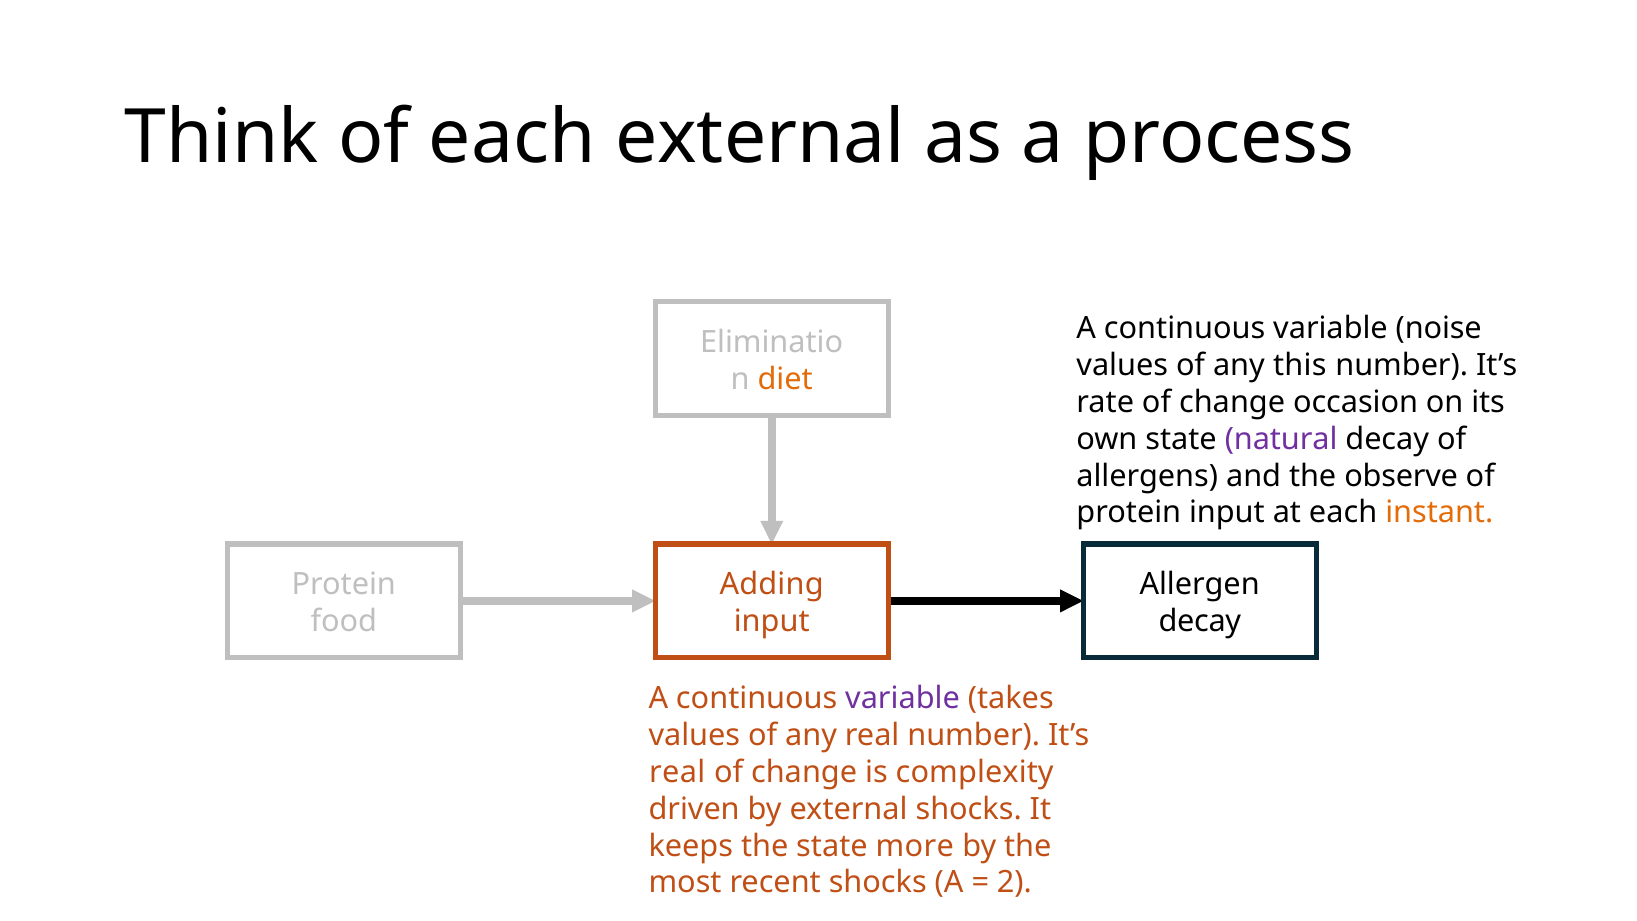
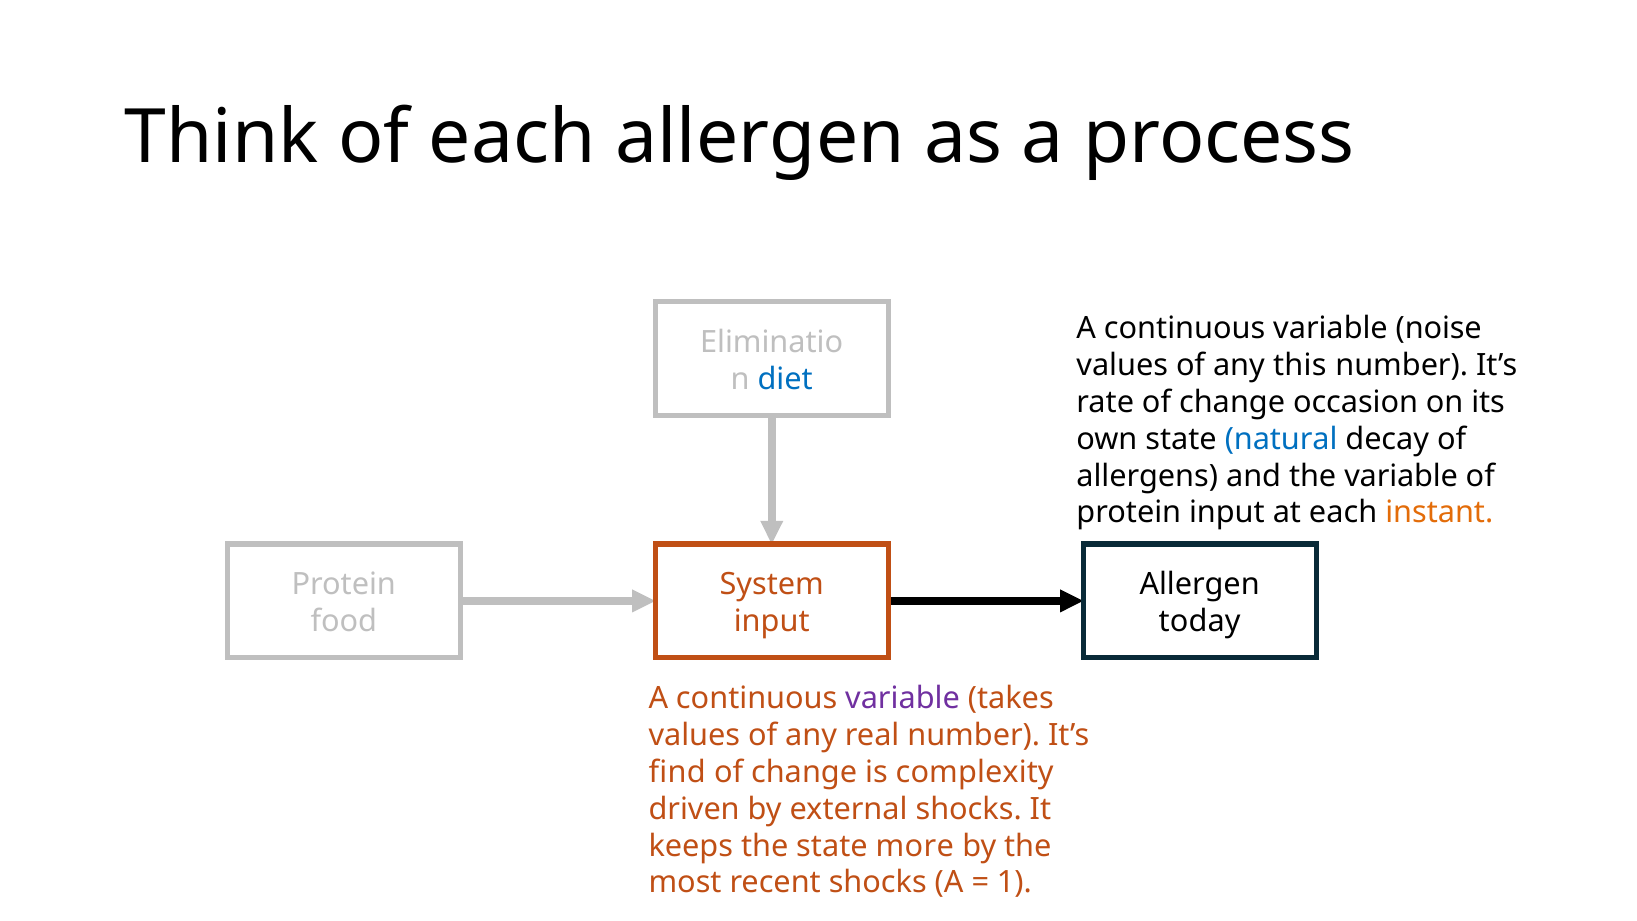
each external: external -> allergen (760, 138)
diet colour: orange -> blue (785, 379)
natural colour: purple -> blue (1281, 439)
the observe: observe -> variable (1401, 476)
Adding: Adding -> System (772, 584)
decay: decay -> today (1200, 621)
real: real -> find (677, 772)
2: 2 -> 1 (1014, 883)
